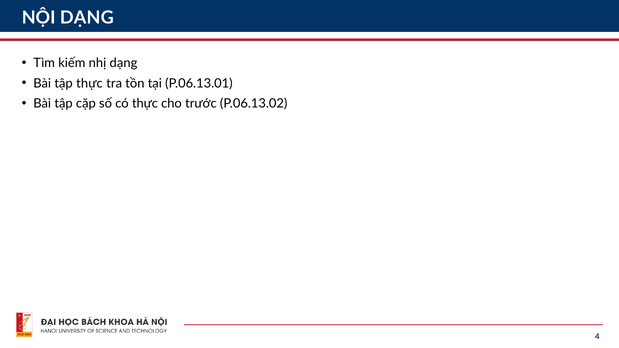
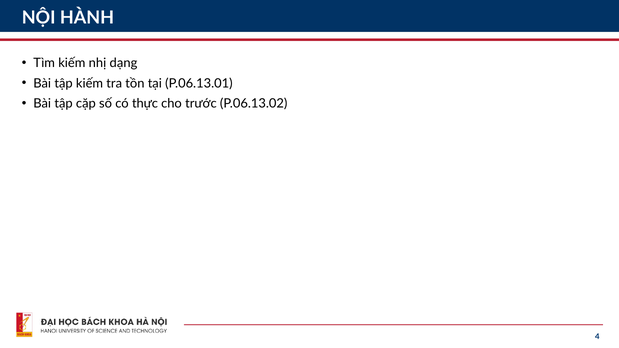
NỘI DẠNG: DẠNG -> HÀNH (87, 18)
tập thực: thực -> kiếm (90, 83)
